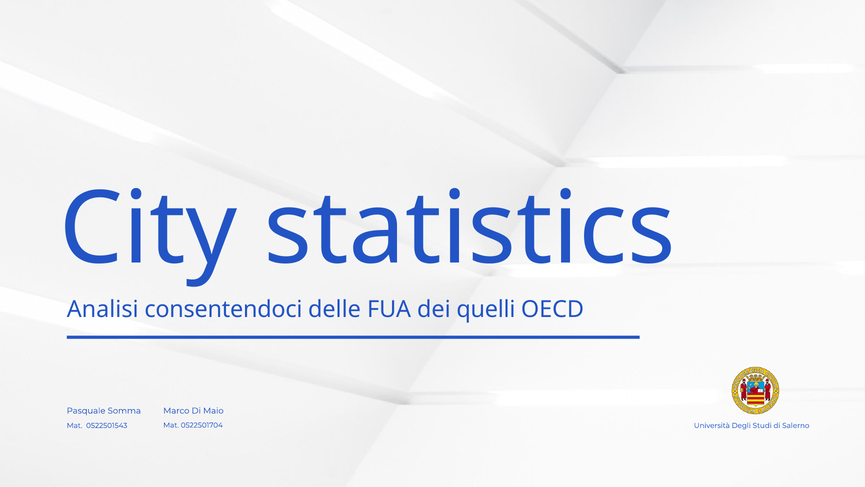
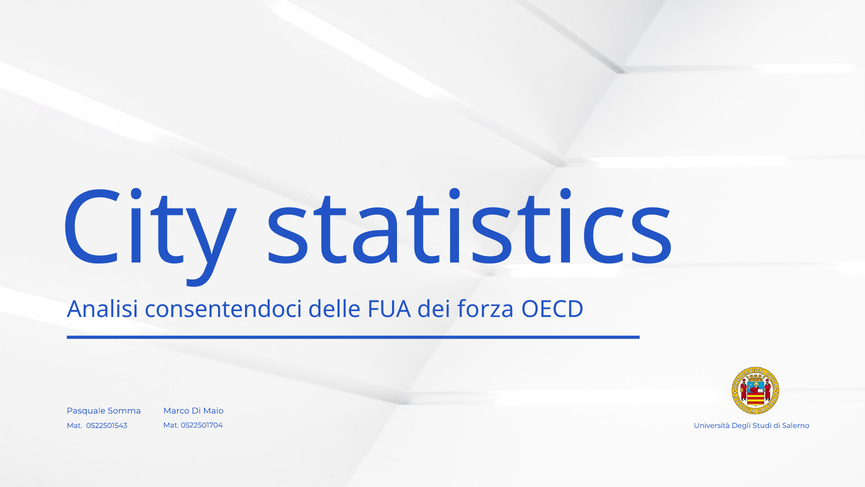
quelli: quelli -> forza (486, 309)
